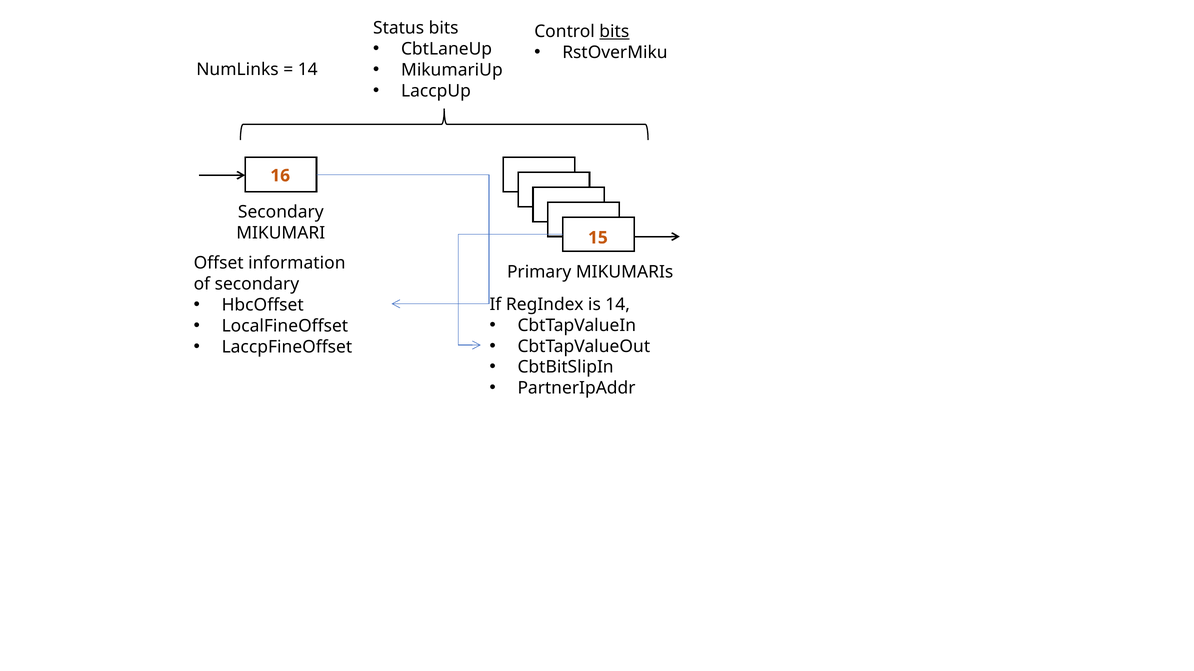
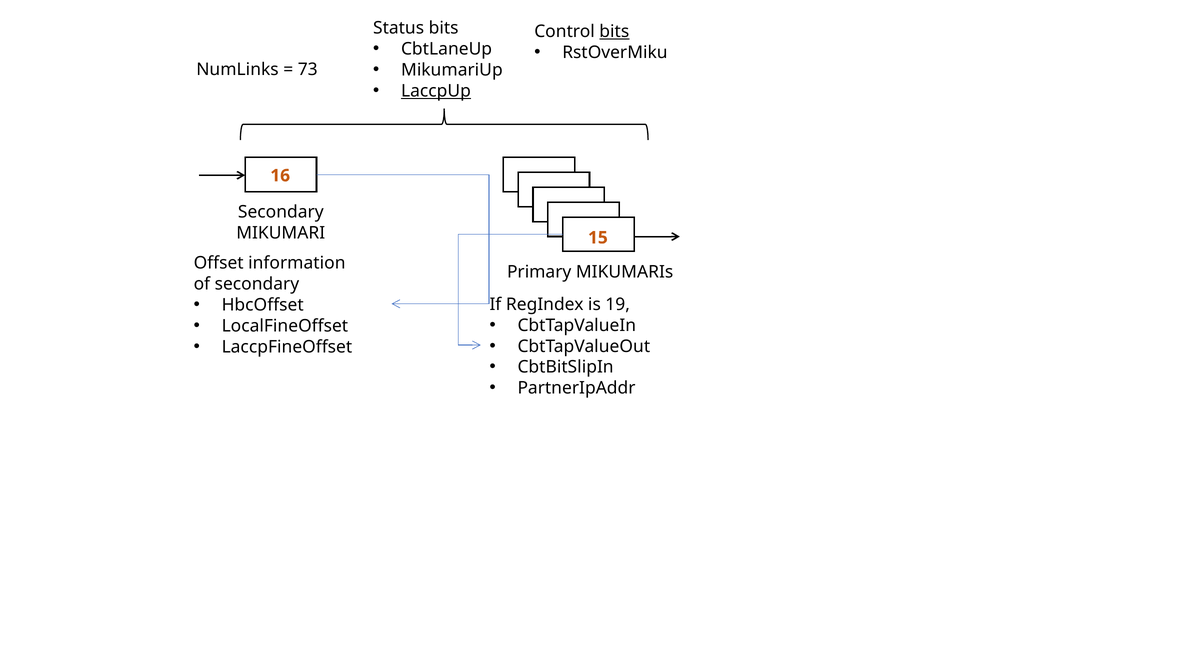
14: 14 -> 73 (308, 69)
LaccpUp underline: none -> present (436, 91)
is 14: 14 -> 19 (618, 305)
